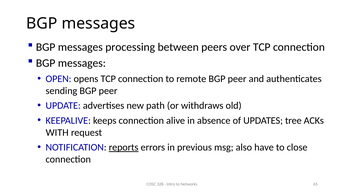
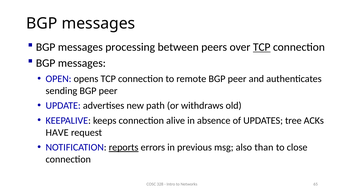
TCP underline: none -> present (262, 47)
WITH: WITH -> HAVE (57, 133)
have: have -> than (264, 148)
